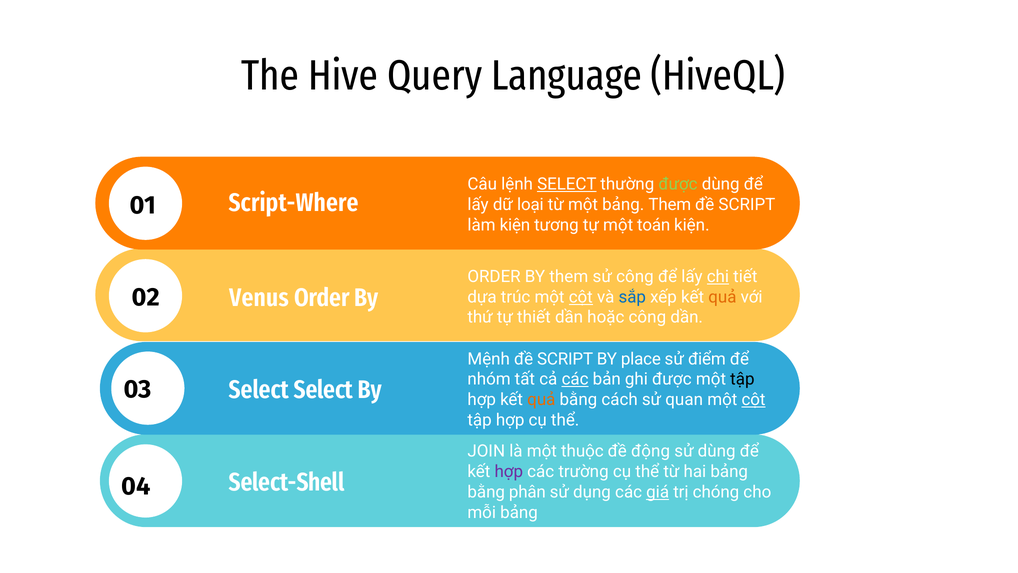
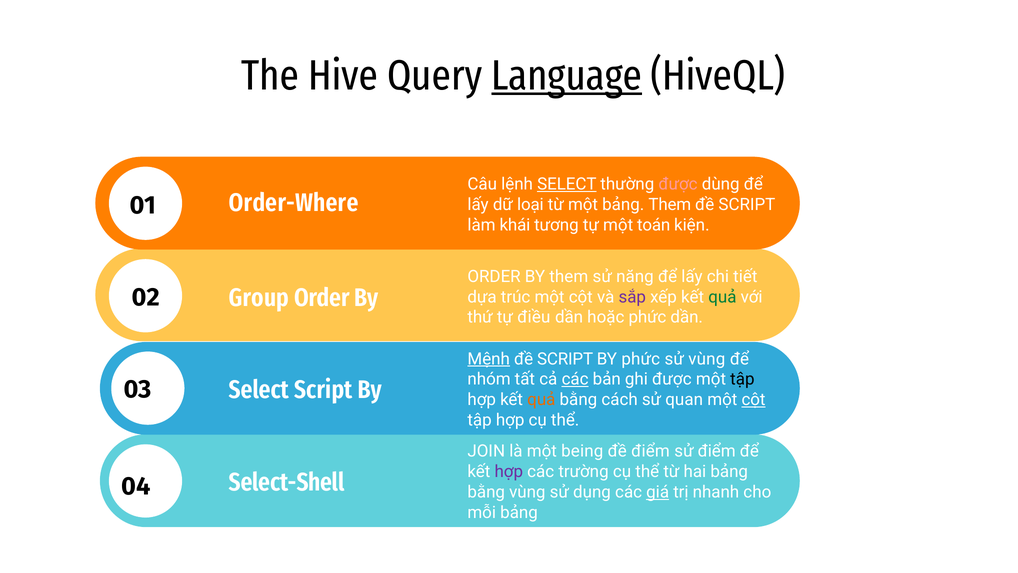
Language underline: none -> present (567, 76)
được colour: light green -> pink (678, 184)
Script-Where: Script-Where -> Order-Where (294, 203)
làm kiện: kiện -> khái (515, 225)
sử công: công -> năng (635, 276)
chi underline: present -> none (718, 276)
Venus: Venus -> Group (259, 297)
cột underline: present -> none (581, 297)
sắp colour: blue -> purple (632, 297)
quả colour: orange -> green (722, 297)
thiết: thiết -> điều (534, 317)
hoặc công: công -> phức (647, 317)
Mệnh underline: none -> present (489, 359)
BY place: place -> phức (641, 359)
sử điểm: điểm -> vùng (707, 359)
Select Select: Select -> Script (323, 390)
thuộc: thuộc -> being (582, 451)
đề động: động -> điểm (651, 451)
sử dùng: dùng -> điểm (717, 451)
bằng phân: phân -> vùng (527, 492)
chóng: chóng -> nhanh (716, 492)
